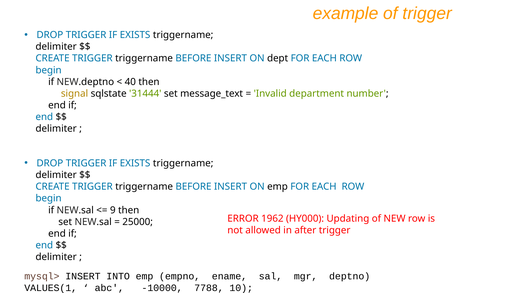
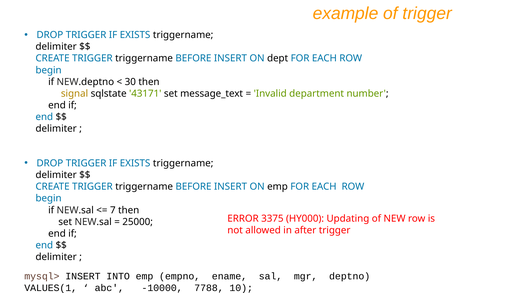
40: 40 -> 30 (130, 82)
31444: 31444 -> 43171 (145, 94)
9: 9 -> 7 (113, 210)
1962: 1962 -> 3375 (272, 219)
